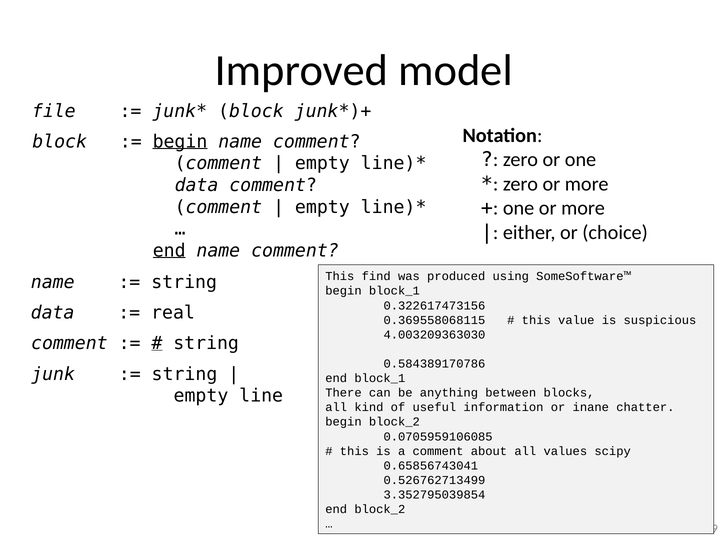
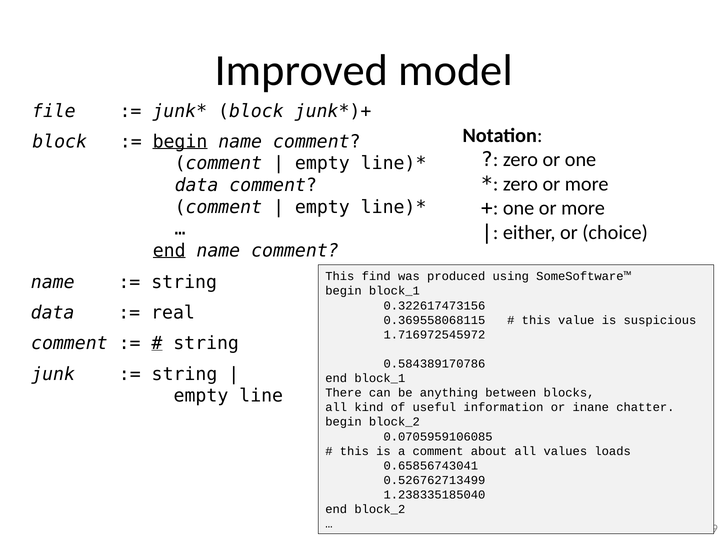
4.003209363030: 4.003209363030 -> 1.716972545972 (434, 335)
scipy: scipy -> loads (613, 451)
3.352795039854: 3.352795039854 -> 1.238335185040 (434, 495)
